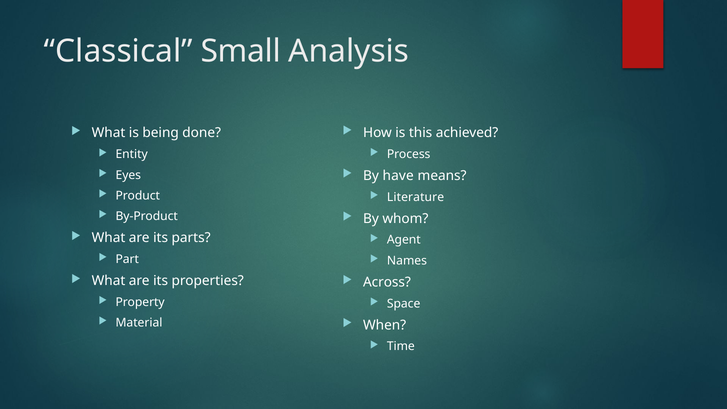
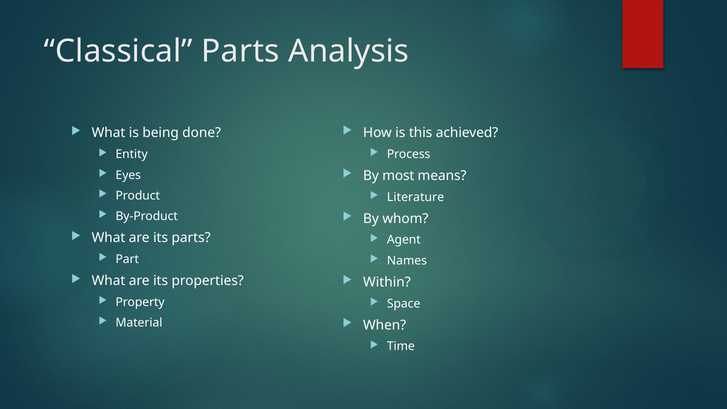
Classical Small: Small -> Parts (240, 51)
have: have -> most (398, 176)
Across: Across -> Within (387, 282)
